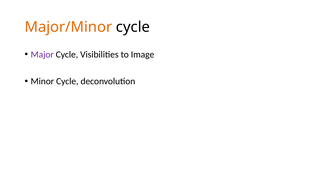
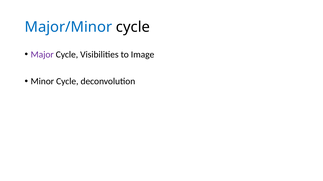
Major/Minor colour: orange -> blue (68, 27)
